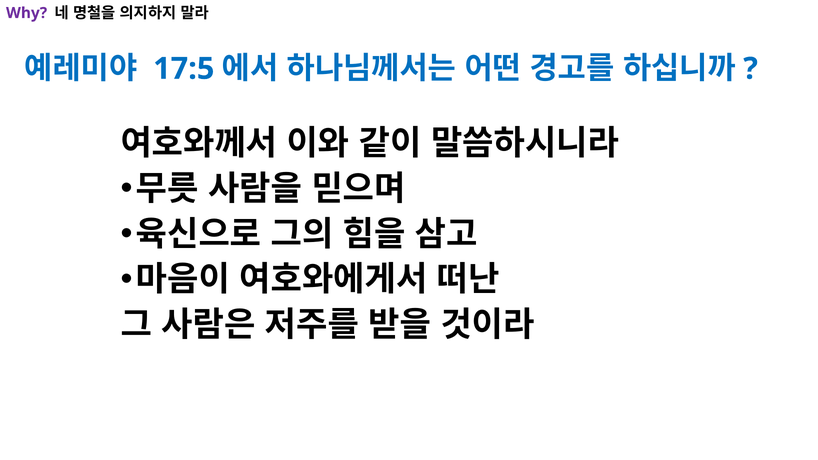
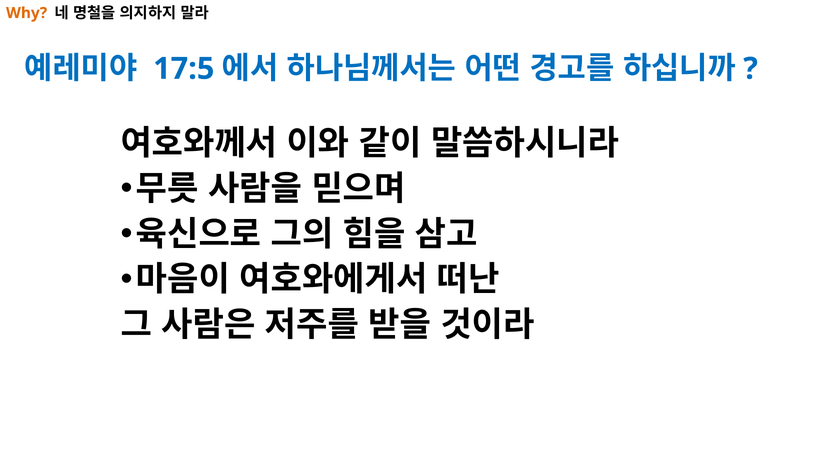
Why colour: purple -> orange (27, 13)
